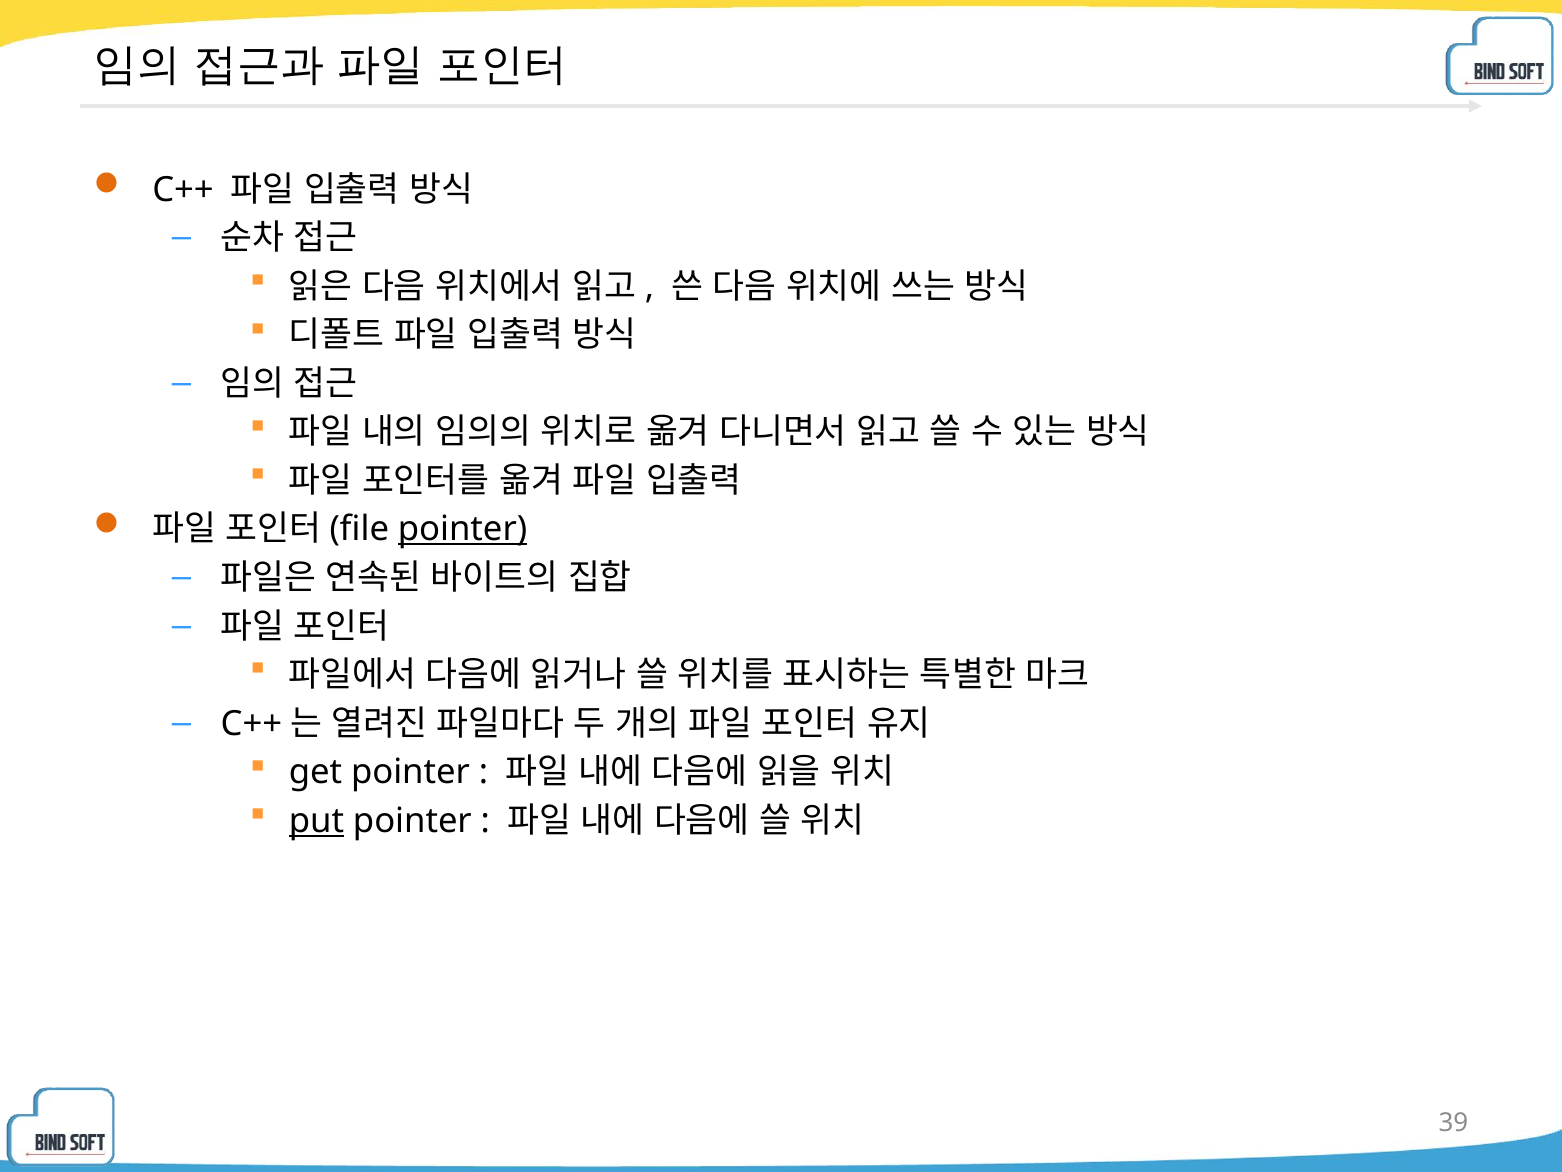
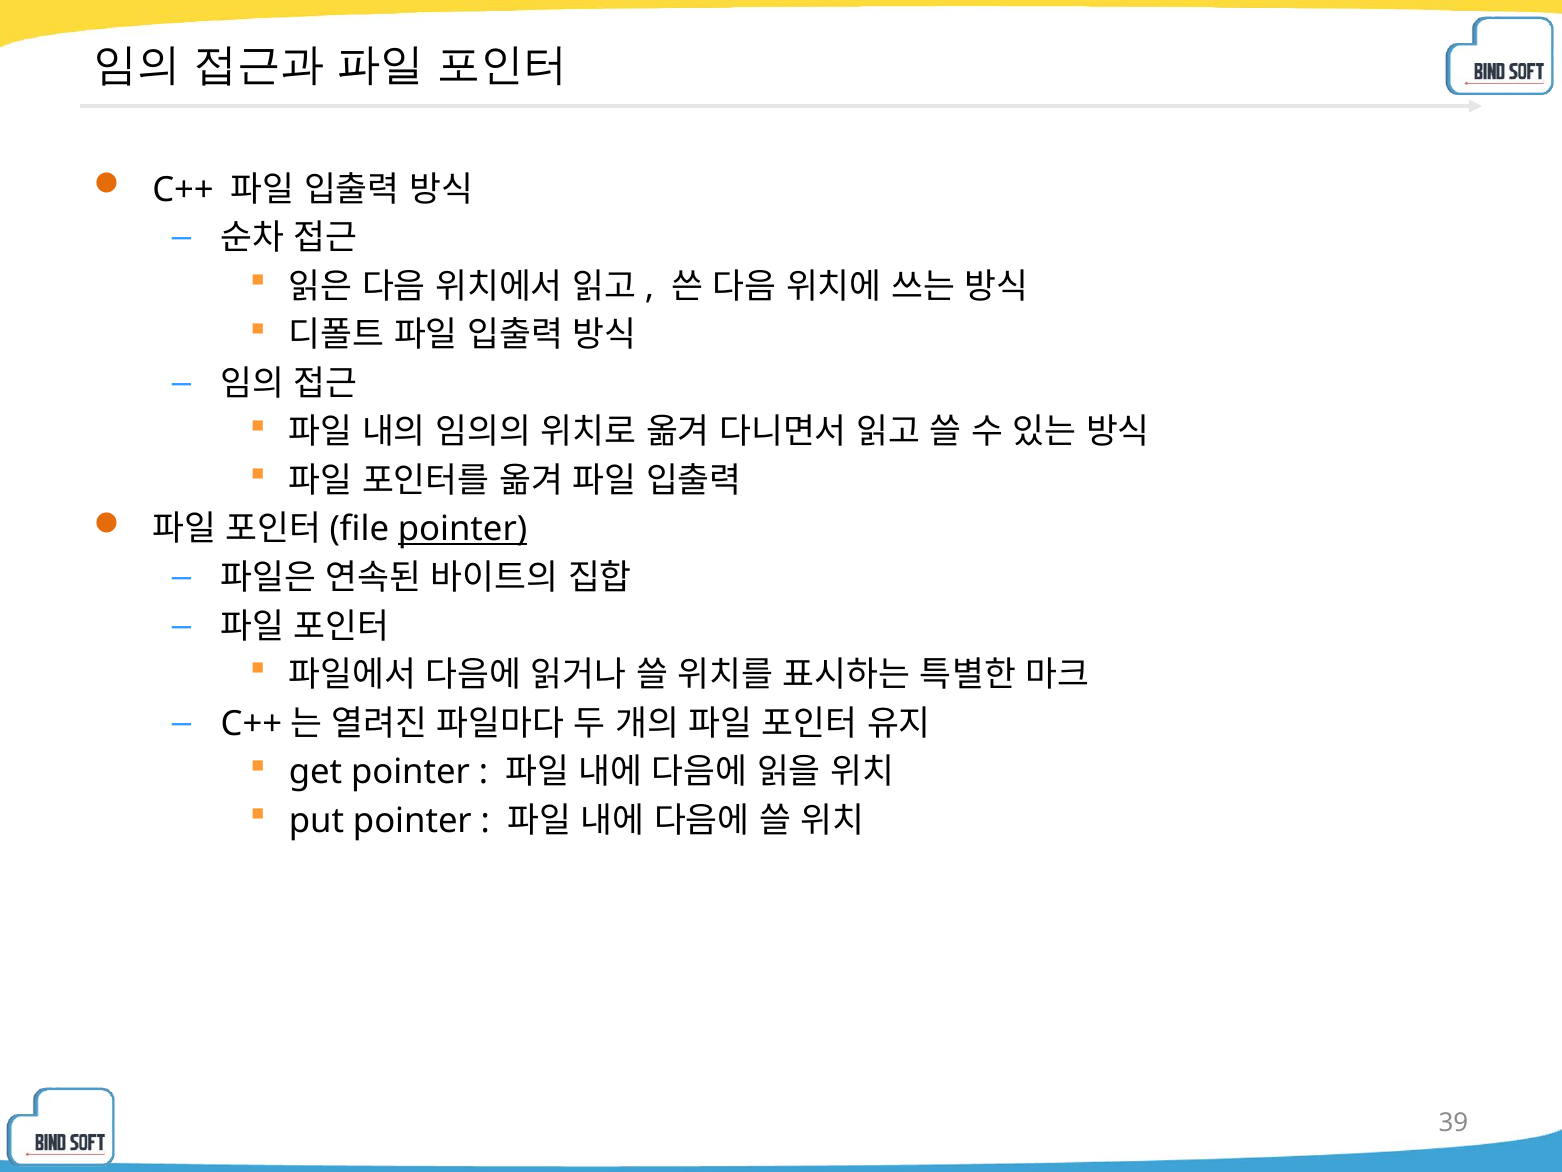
put underline: present -> none (316, 820)
